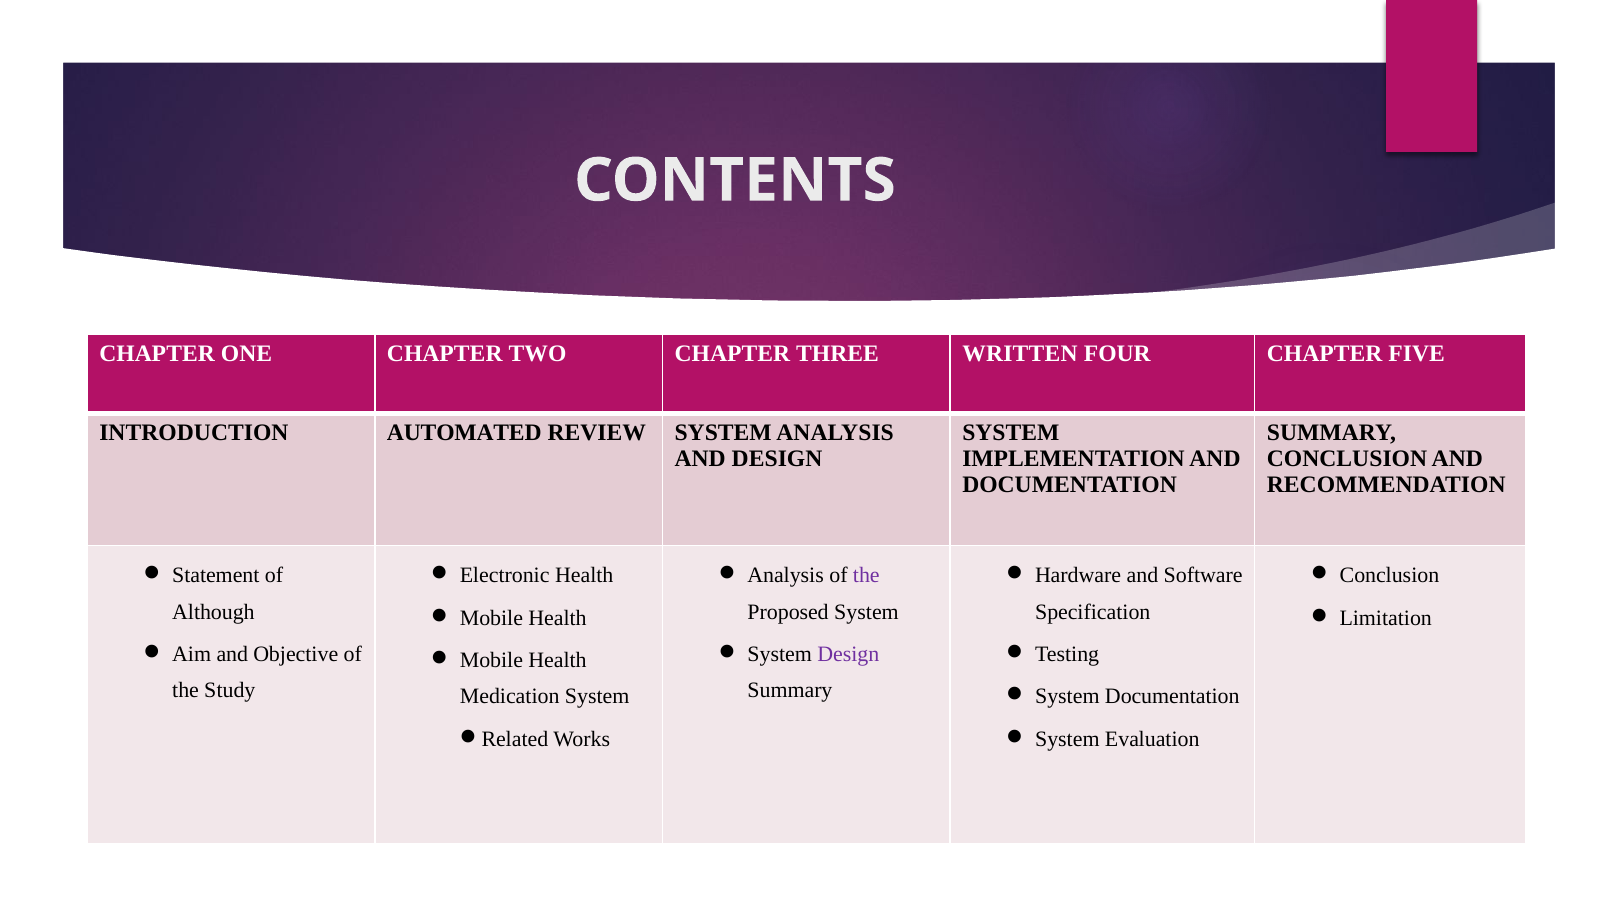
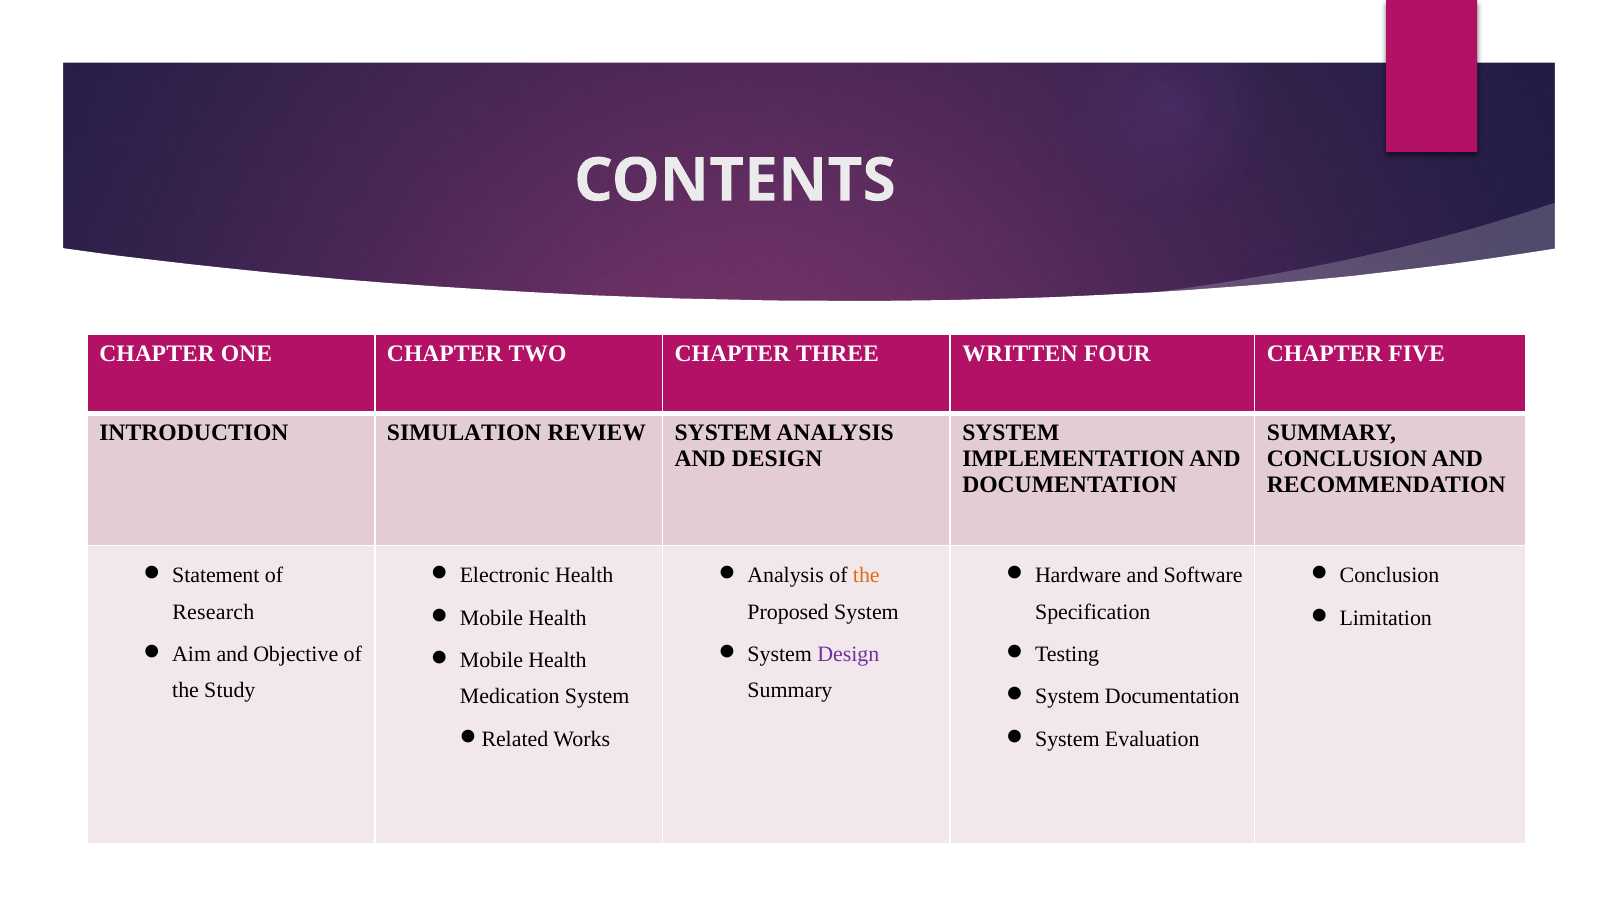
AUTOMATED: AUTOMATED -> SIMULATION (464, 433)
the colour: purple -> orange (866, 575)
Although: Although -> Research (213, 612)
